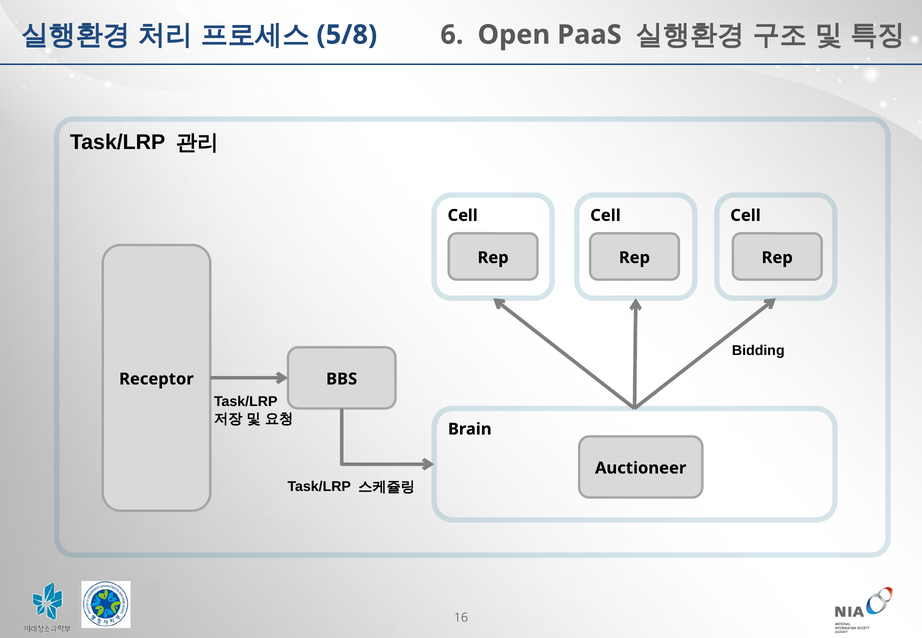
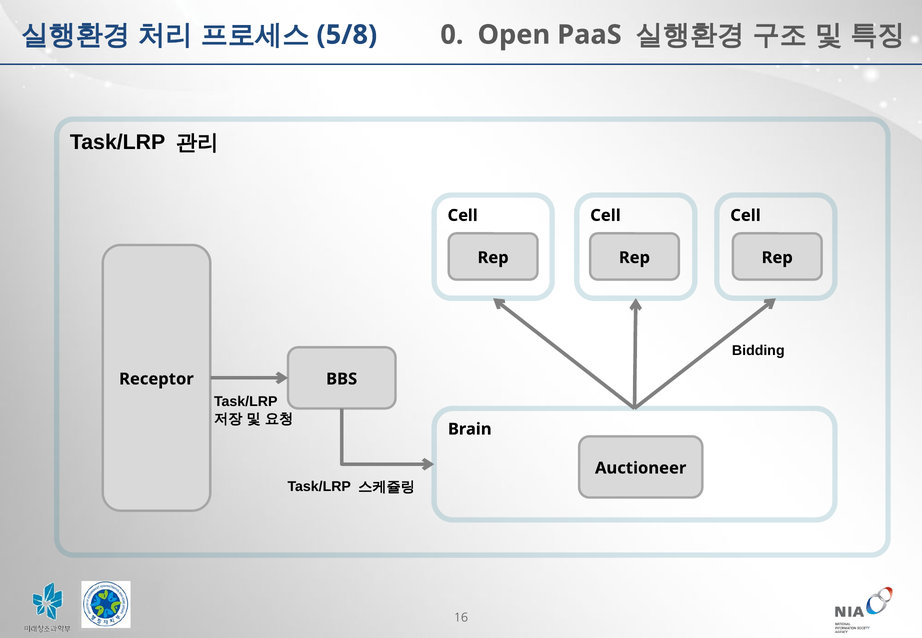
6: 6 -> 0 (452, 35)
